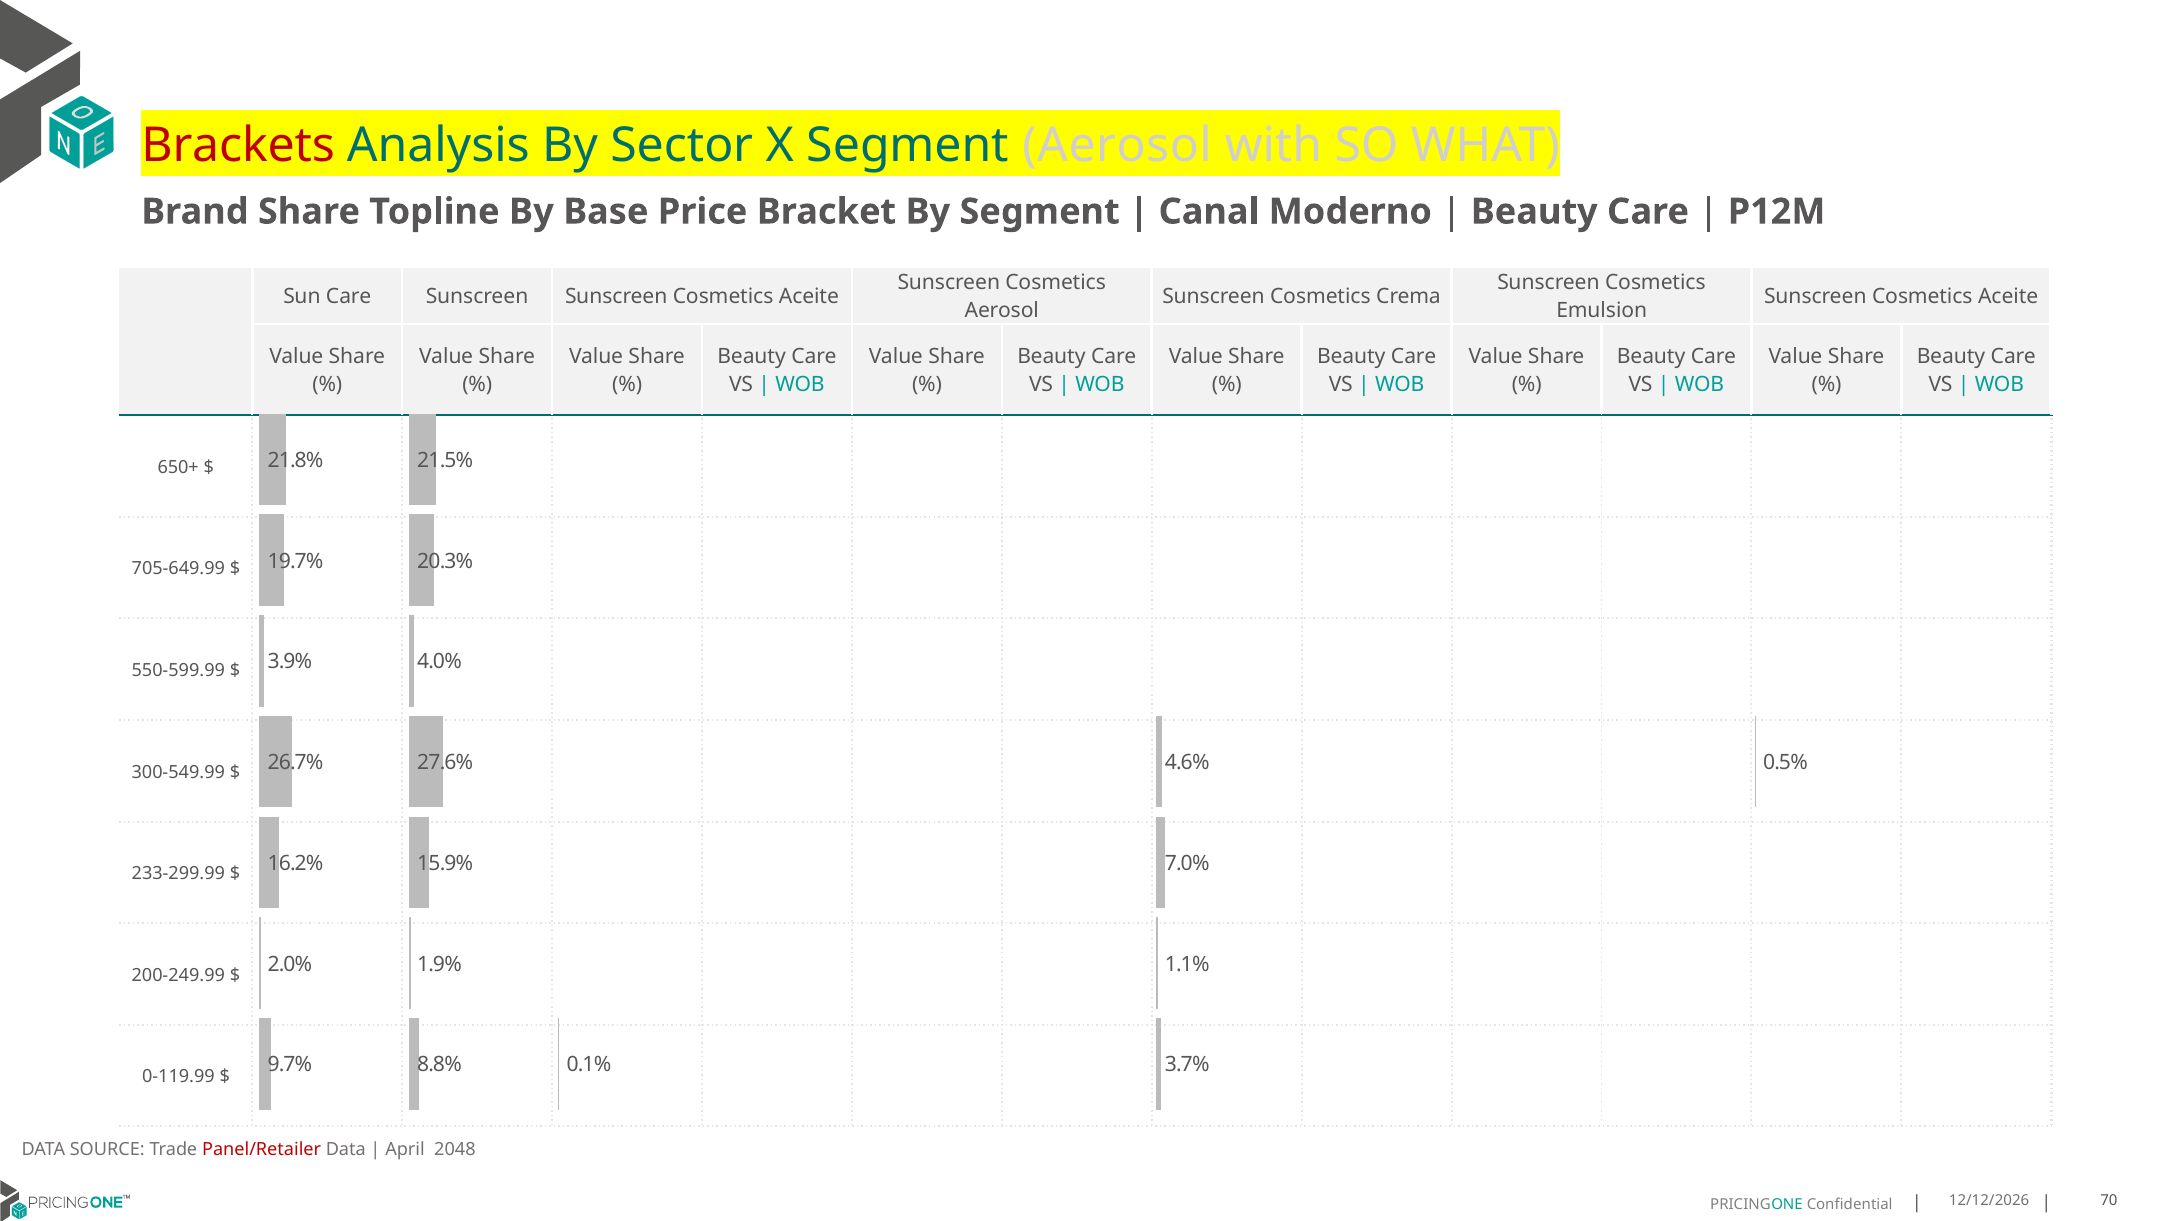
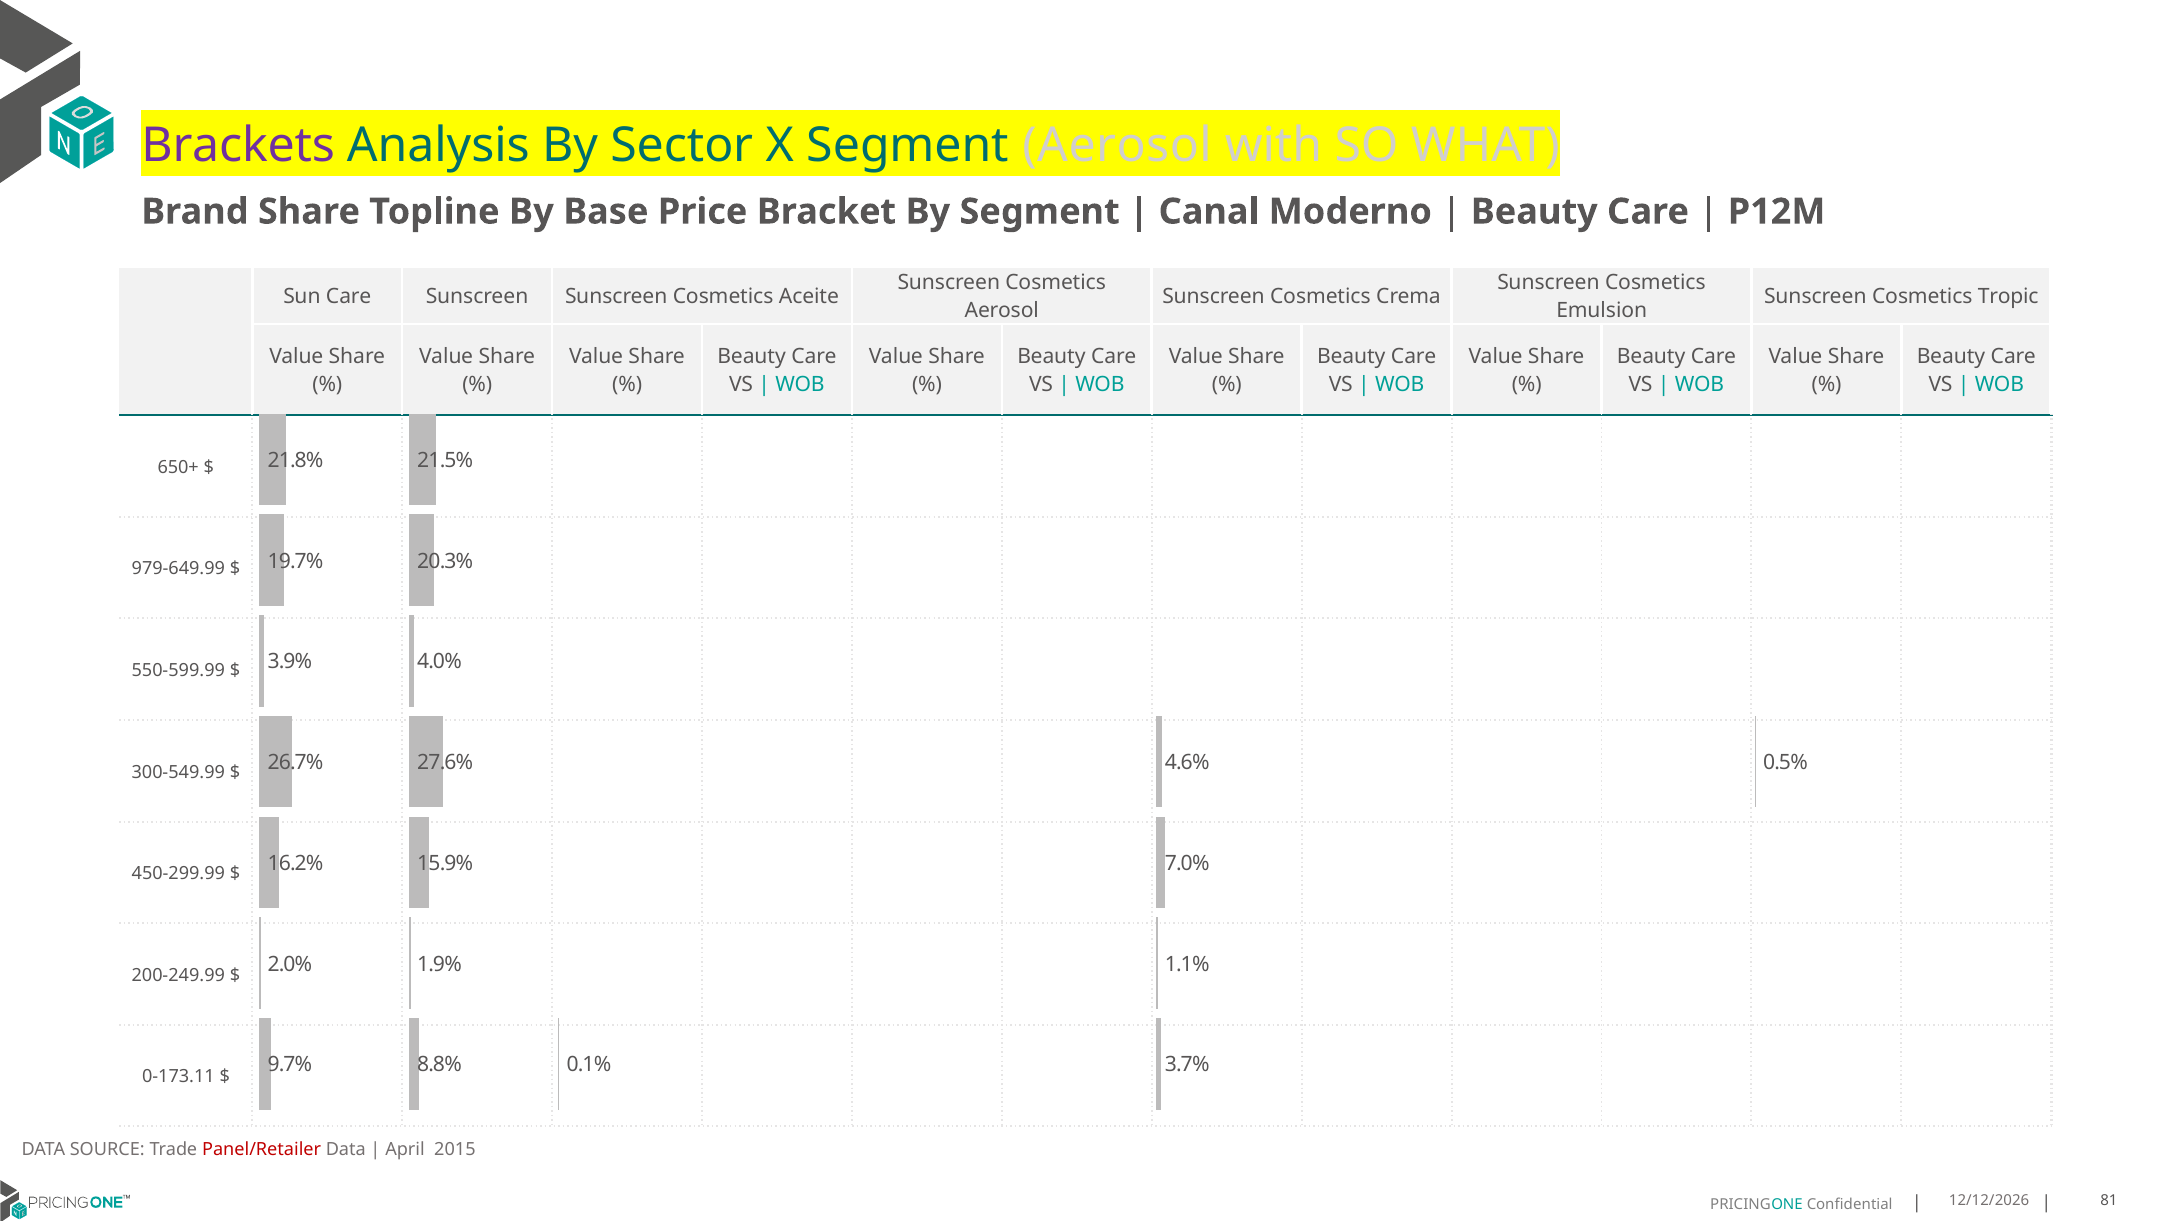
Brackets colour: red -> purple (238, 146)
Aceite: Aceite -> Tropic (2008, 297)
705-649.99: 705-649.99 -> 979-649.99 (178, 569)
233-299.99: 233-299.99 -> 450-299.99 (178, 874)
0-119.99: 0-119.99 -> 0-173.11 (178, 1077)
2048: 2048 -> 2015 (455, 1150)
70: 70 -> 81 (2109, 1201)
